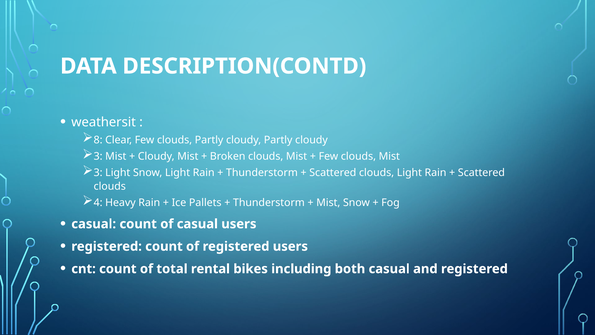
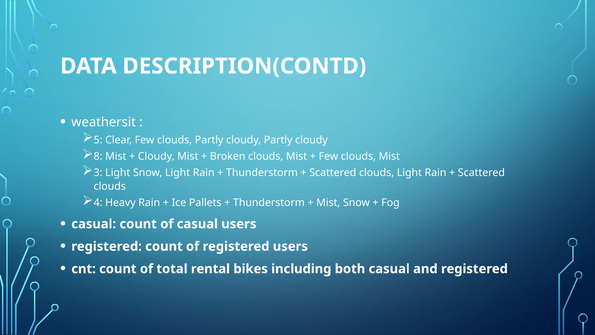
8: 8 -> 5 (98, 140)
3: 3 -> 8 (98, 156)
